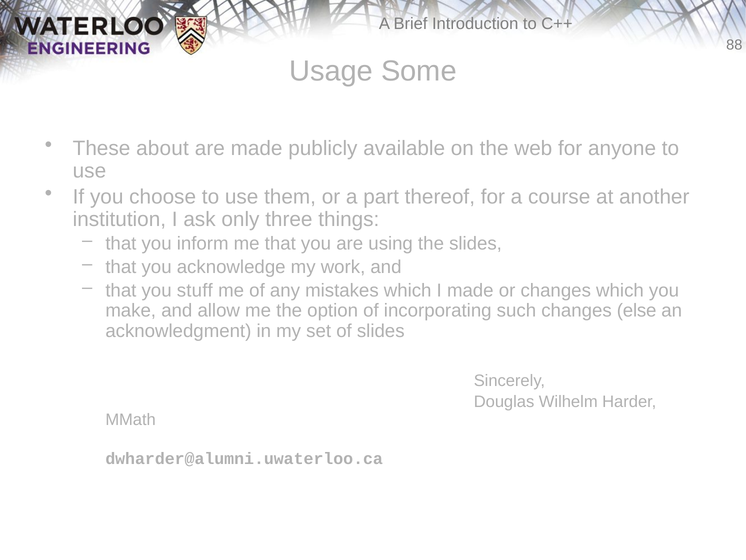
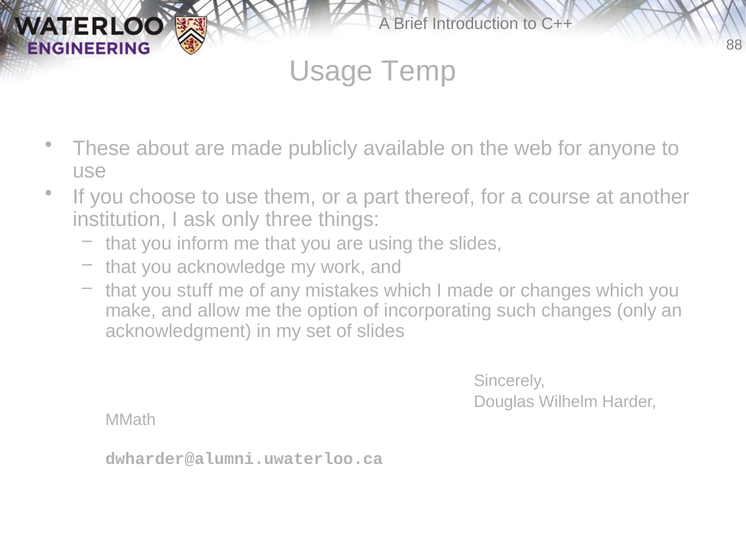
Some: Some -> Temp (419, 71)
changes else: else -> only (637, 310)
